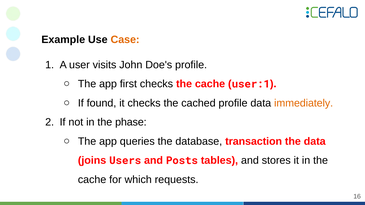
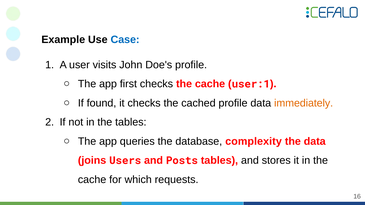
Case colour: orange -> blue (125, 40)
the phase: phase -> tables (131, 122)
transaction: transaction -> complexity (254, 142)
